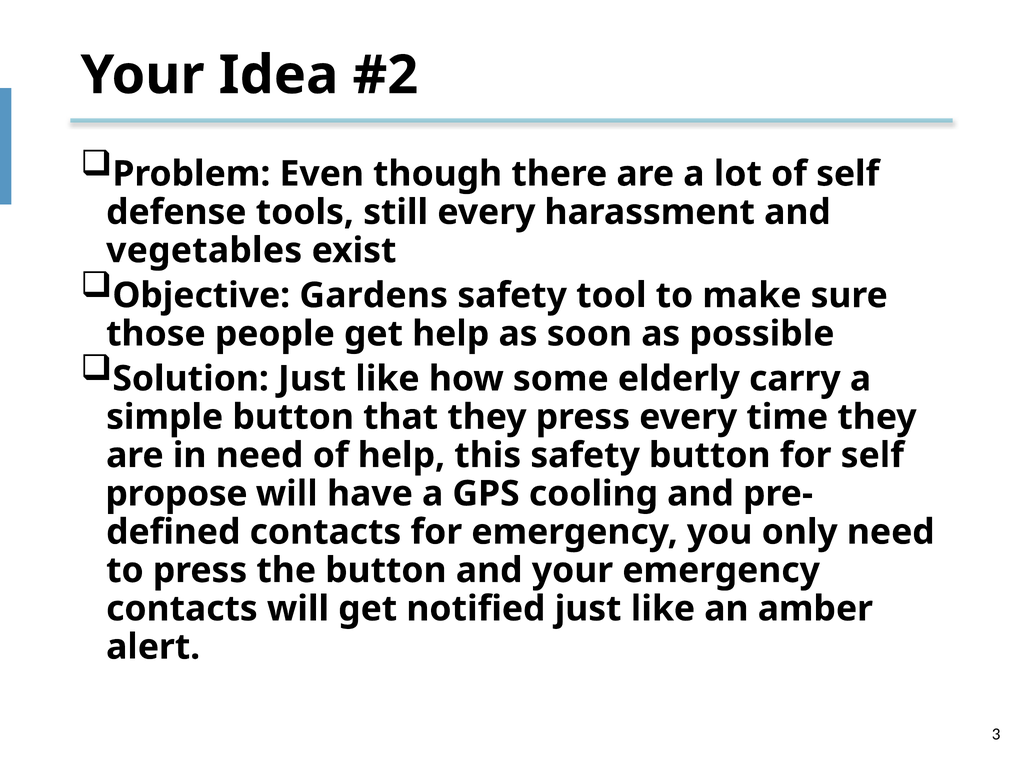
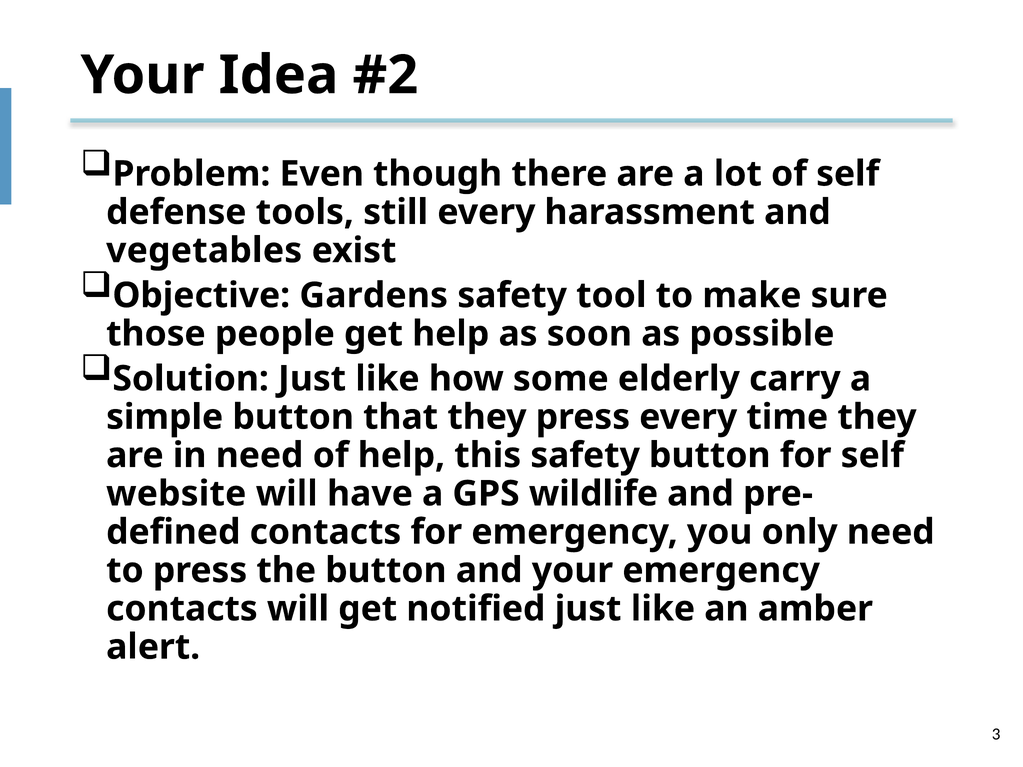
propose: propose -> website (176, 494)
cooling: cooling -> wildlife (593, 494)
